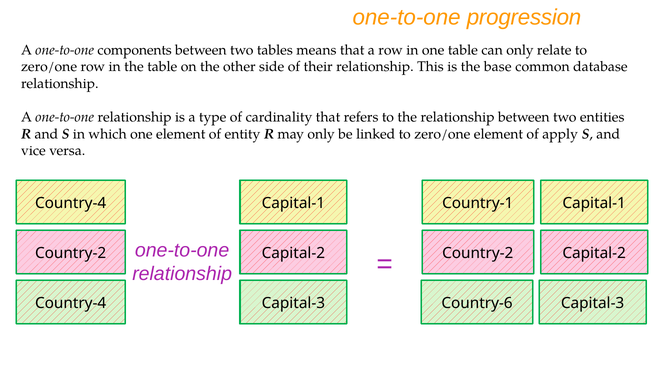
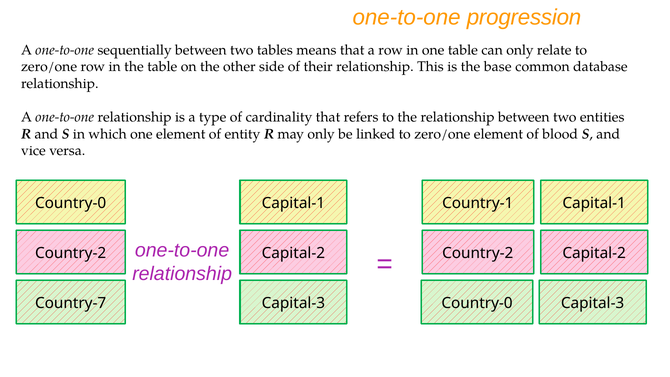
components: components -> sequentially (135, 50)
apply: apply -> blood (560, 134)
Country-4: Country-4 -> Country-0 (71, 203)
Country-4: Country-4 -> Country-7 (71, 303)
Capital-3 Country-6: Country-6 -> Country-0 (477, 303)
